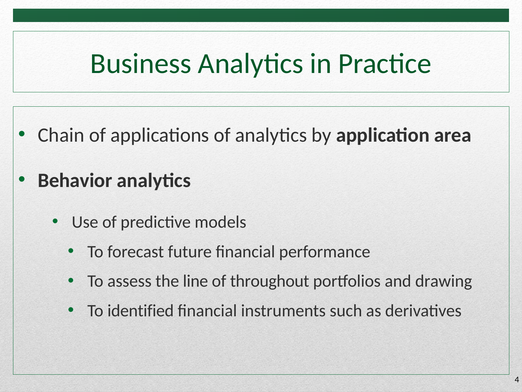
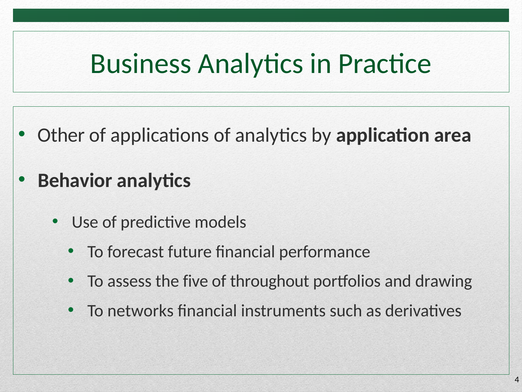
Chain: Chain -> Other (61, 135)
line: line -> five (196, 281)
identified: identified -> networks (141, 310)
